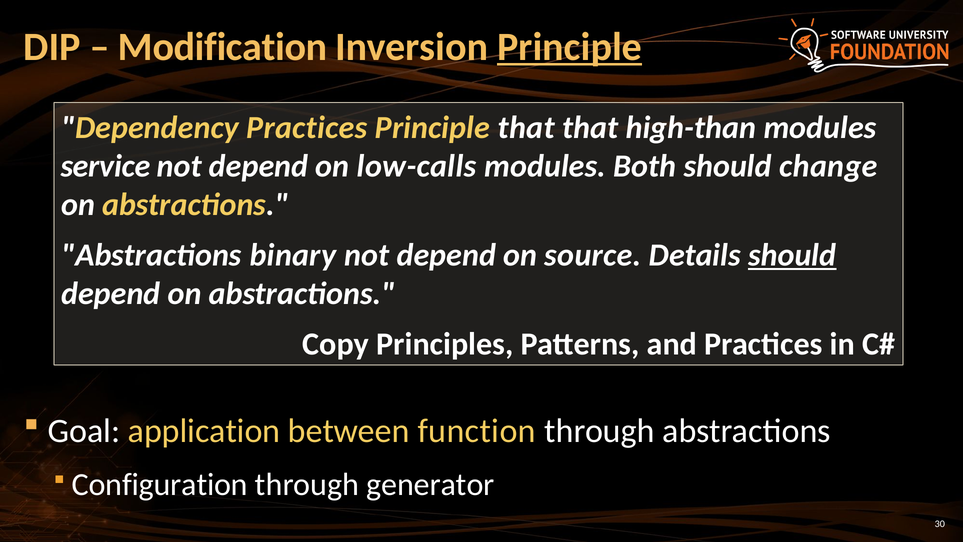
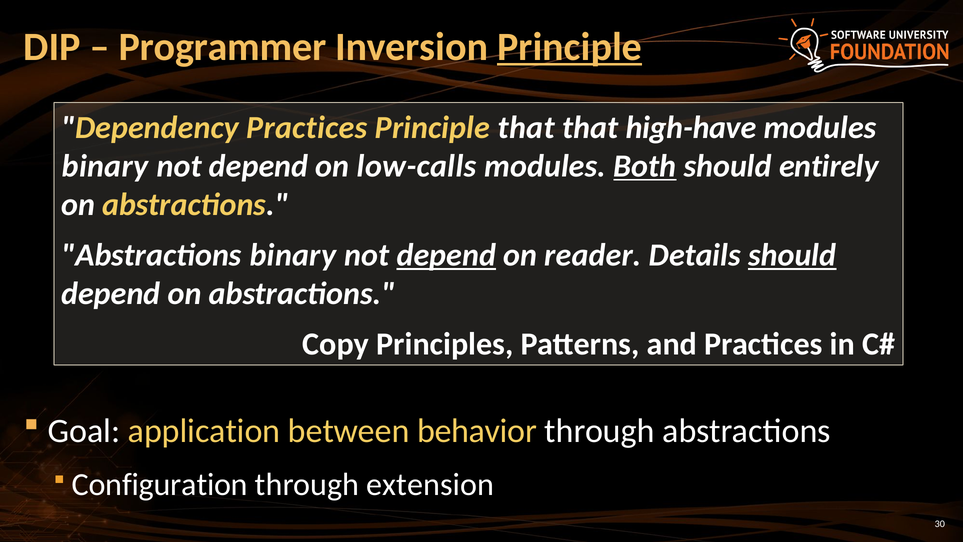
Modification: Modification -> Programmer (223, 47)
high-than: high-than -> high-have (691, 127)
service: service -> binary (105, 166)
Both underline: none -> present (645, 166)
change: change -> entirely (829, 166)
depend underline: none -> present (446, 255)
source: source -> reader (593, 255)
function: function -> behavior (477, 431)
generator: generator -> extension (430, 485)
